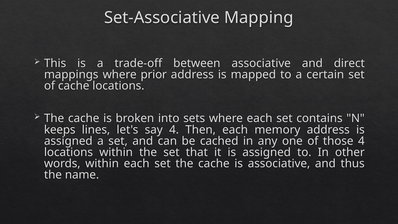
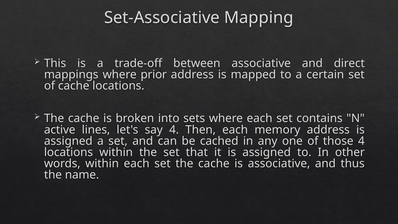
keeps: keeps -> active (60, 130)
